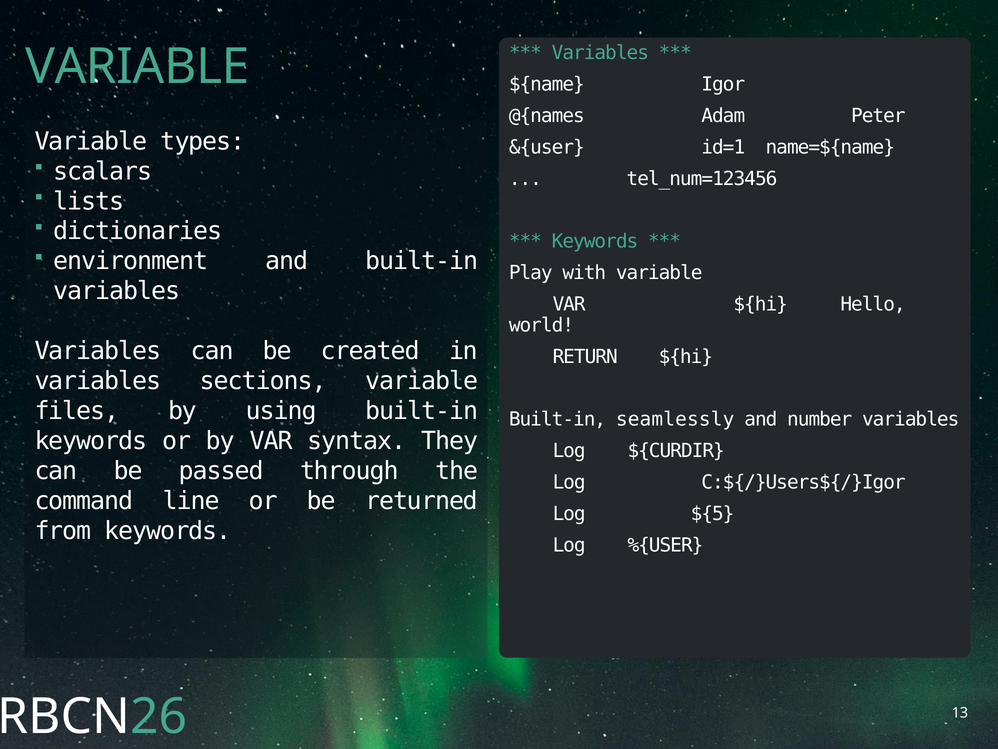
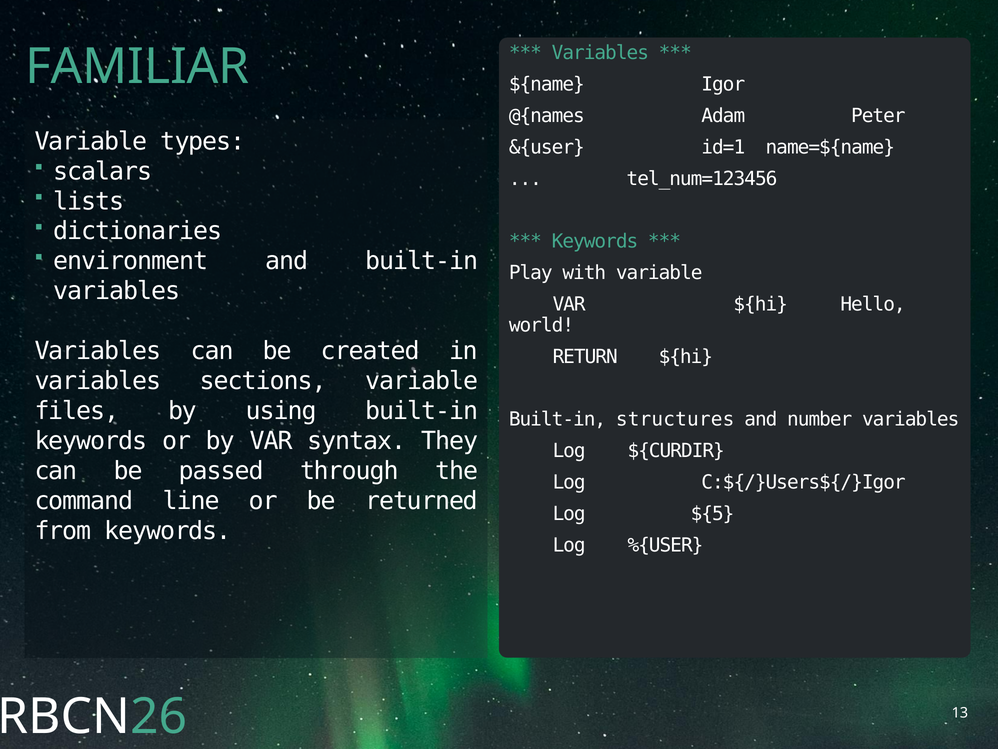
VARIABLE: VARIABLE -> FAMILIAR (137, 67)
seamlessly: seamlessly -> structures (675, 419)
